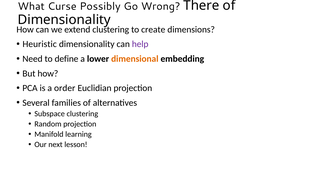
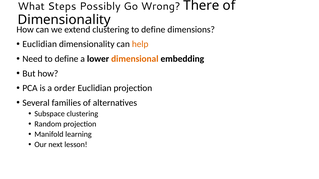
Curse: Curse -> Steps (62, 6)
clustering to create: create -> define (153, 30)
Heuristic: Heuristic -> Euclidian (40, 44)
help colour: purple -> orange (140, 44)
